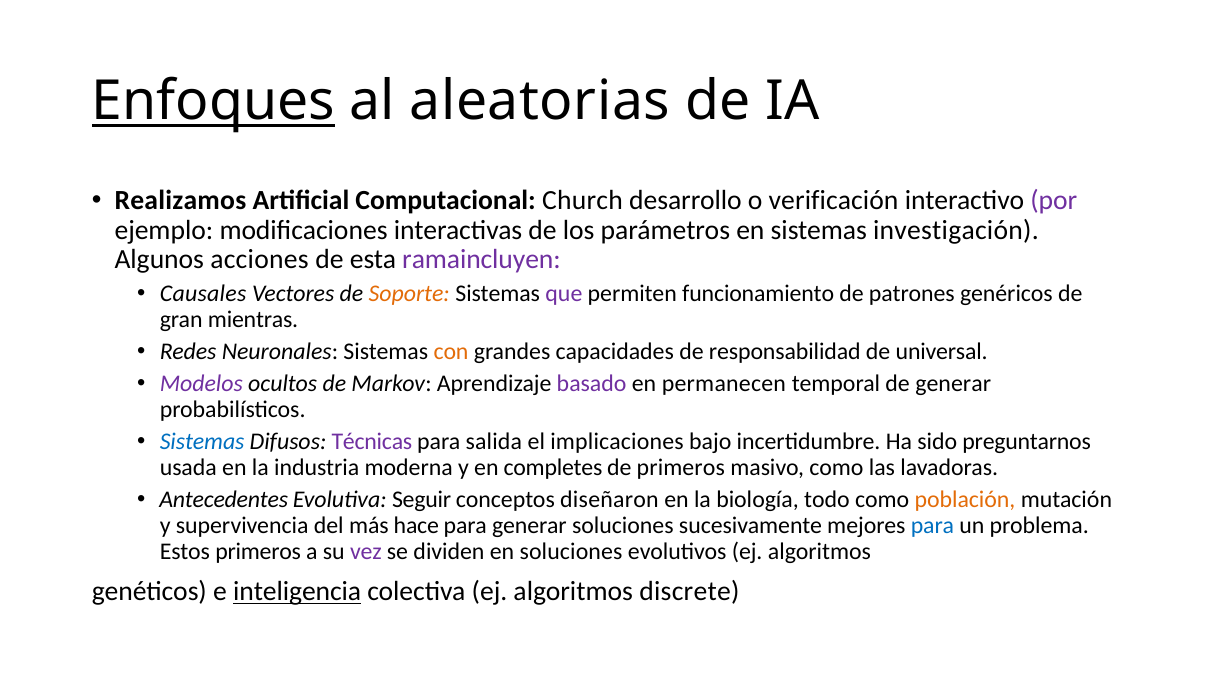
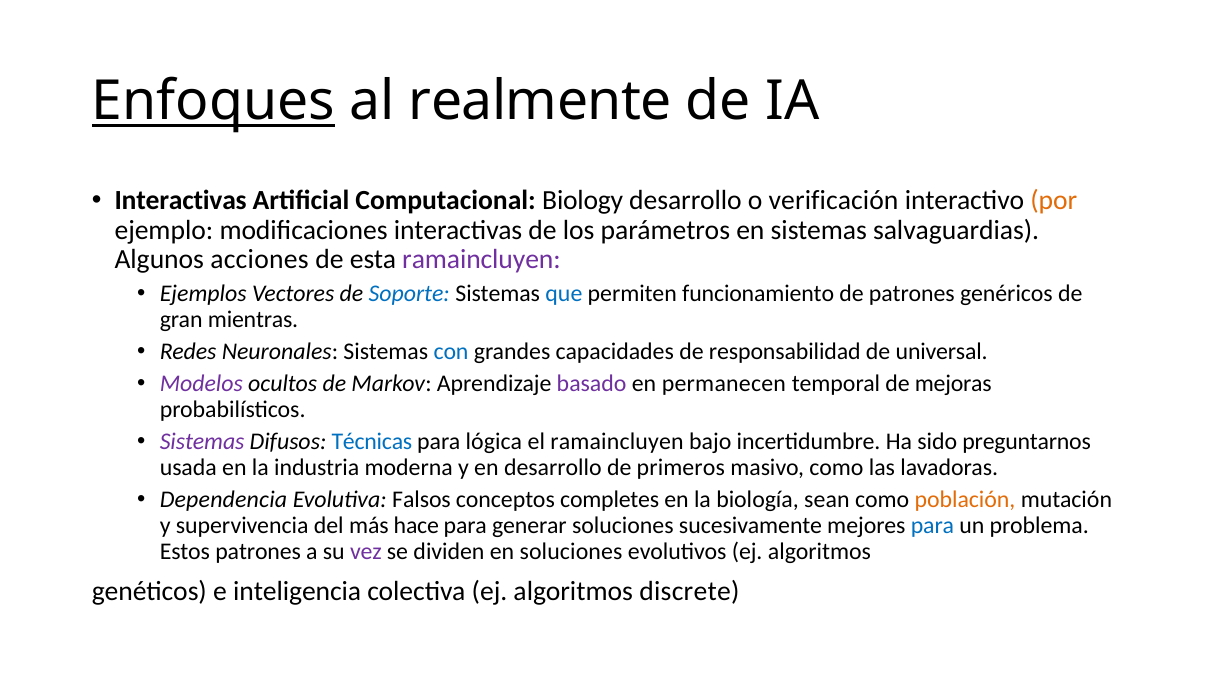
aleatorias: aleatorias -> realmente (540, 101)
Realizamos: Realizamos -> Interactivas (181, 200)
Church: Church -> Biology (583, 200)
por colour: purple -> orange (1054, 200)
investigación: investigación -> salvaguardias (956, 230)
Causales: Causales -> Ejemplos (203, 294)
Soporte colour: orange -> blue (409, 294)
que colour: purple -> blue (564, 294)
con colour: orange -> blue (451, 351)
de generar: generar -> mejoras (953, 384)
Sistemas colour: blue -> purple (202, 441)
Técnicas colour: purple -> blue (372, 441)
salida: salida -> lógica (494, 441)
el implicaciones: implicaciones -> ramaincluyen (617, 441)
en completes: completes -> desarrollo (553, 467)
Antecedentes: Antecedentes -> Dependencia (224, 499)
Seguir: Seguir -> Falsos (422, 499)
diseñaron: diseñaron -> completes (610, 499)
todo: todo -> sean (827, 499)
Estos primeros: primeros -> patrones (258, 551)
inteligencia underline: present -> none (297, 591)
